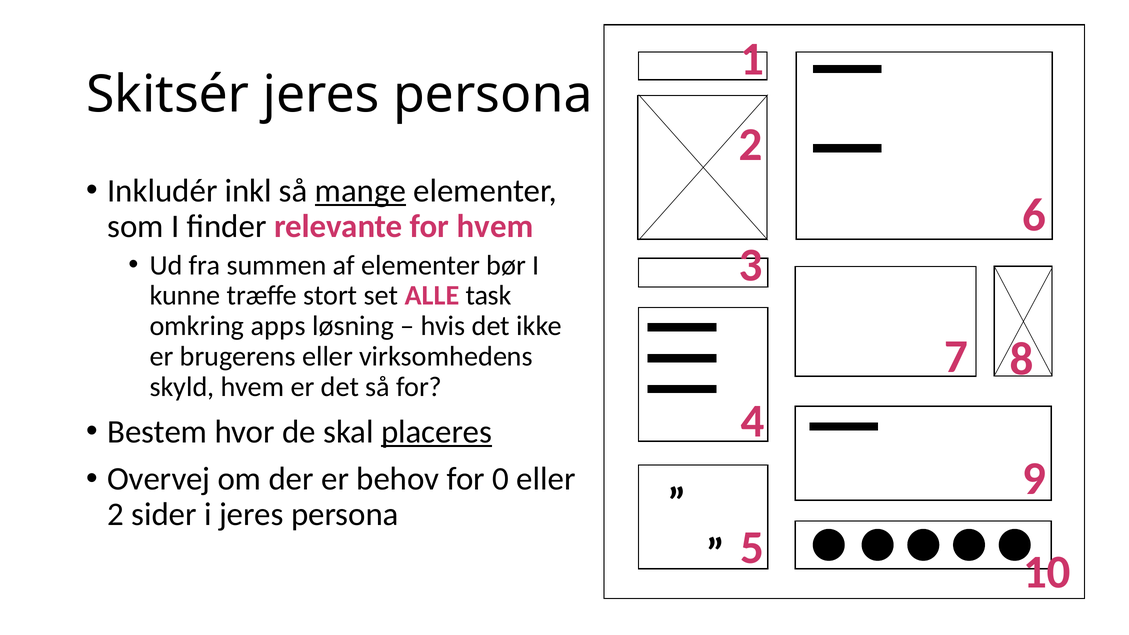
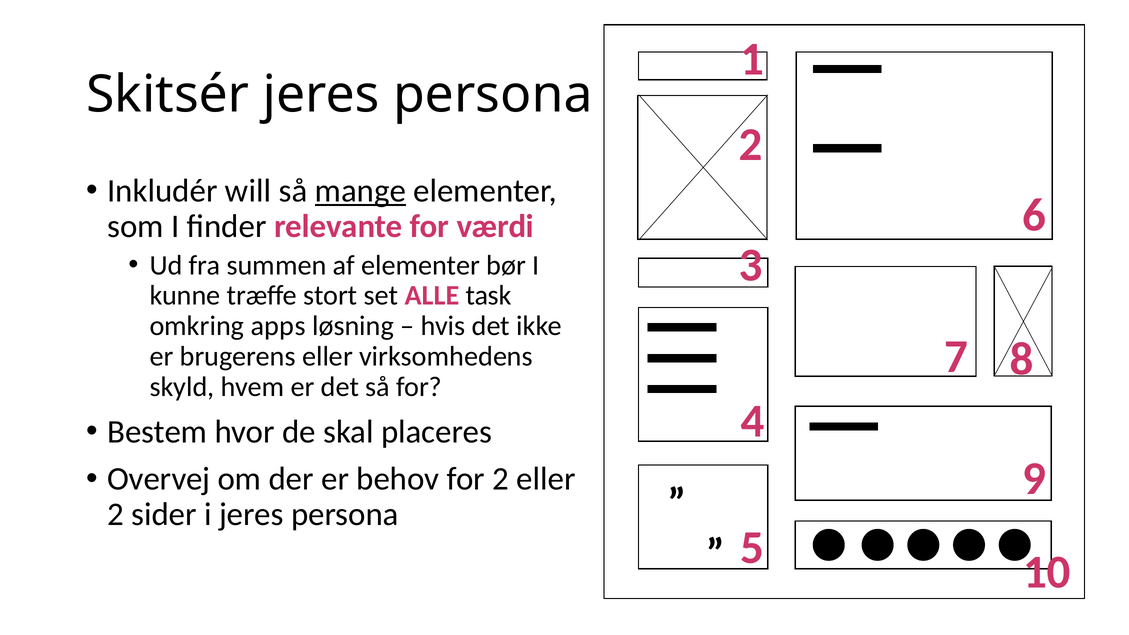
inkl: inkl -> will (248, 191)
for hvem: hvem -> værdi (495, 226)
placeres underline: present -> none (437, 432)
for 0: 0 -> 2 (501, 479)
